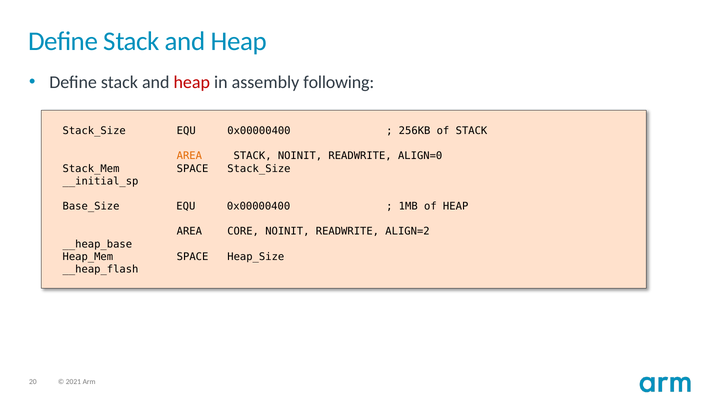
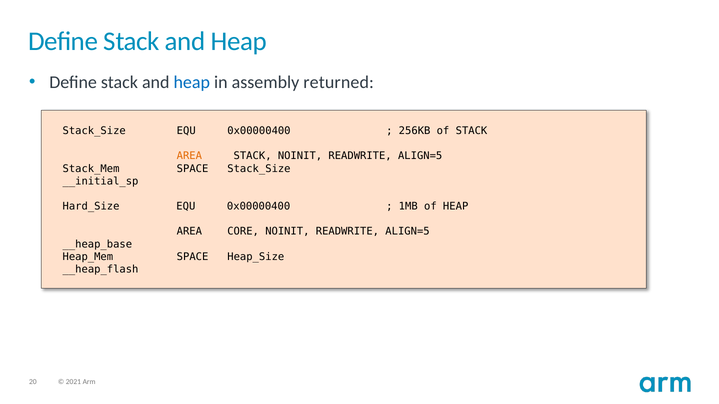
heap colour: red -> blue (192, 82)
following: following -> returned (339, 82)
STACK NOINIT READWRITE ALIGN=0: ALIGN=0 -> ALIGN=5 (420, 156)
Base_Size: Base_Size -> Hard_Size (91, 207)
ALIGN=2: ALIGN=2 -> ALIGN=5 (408, 232)
